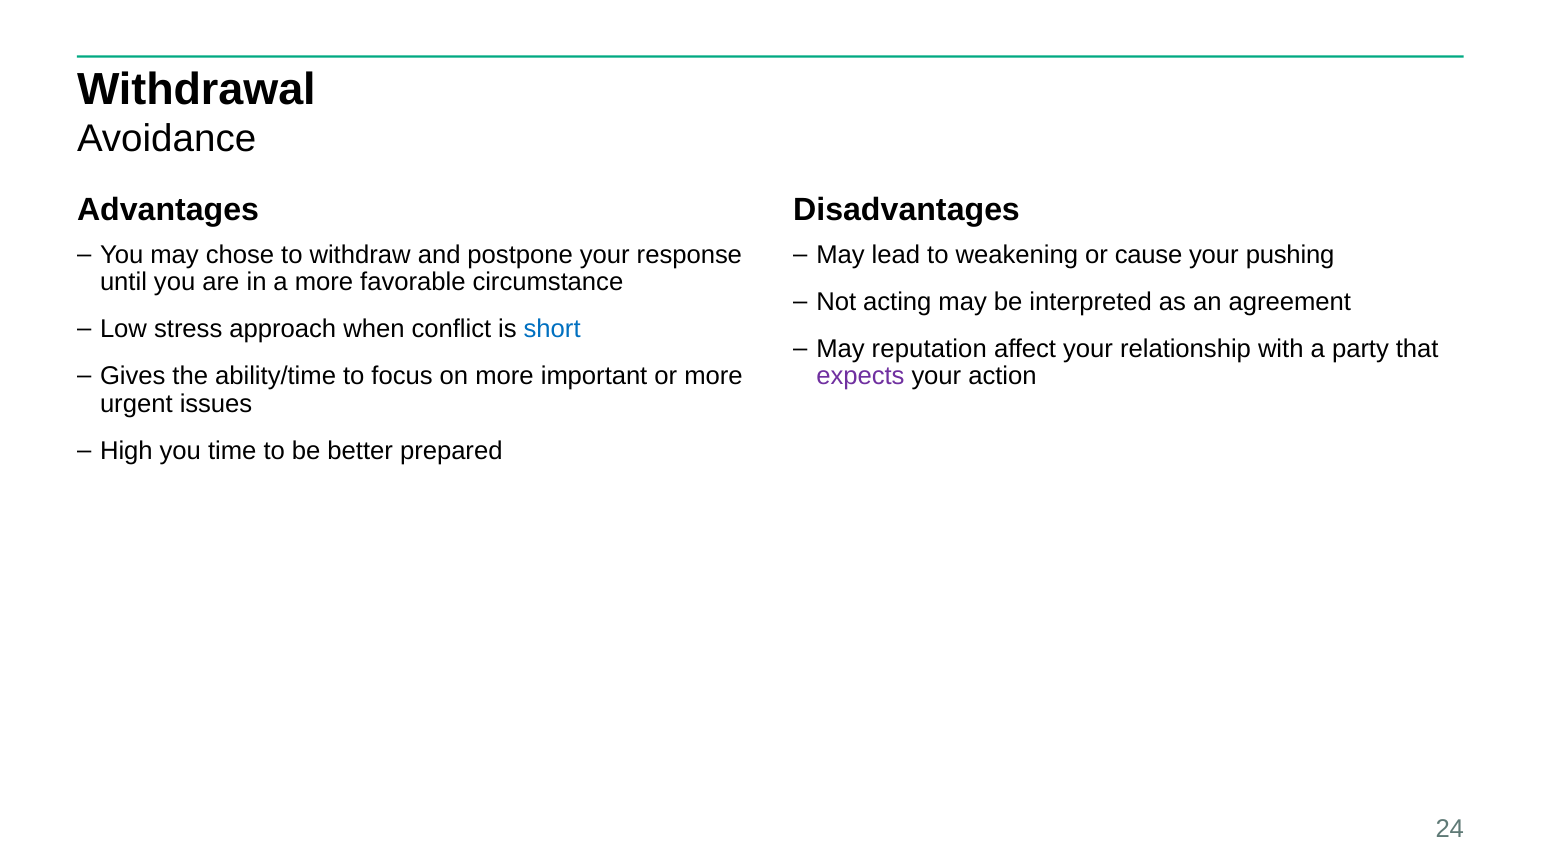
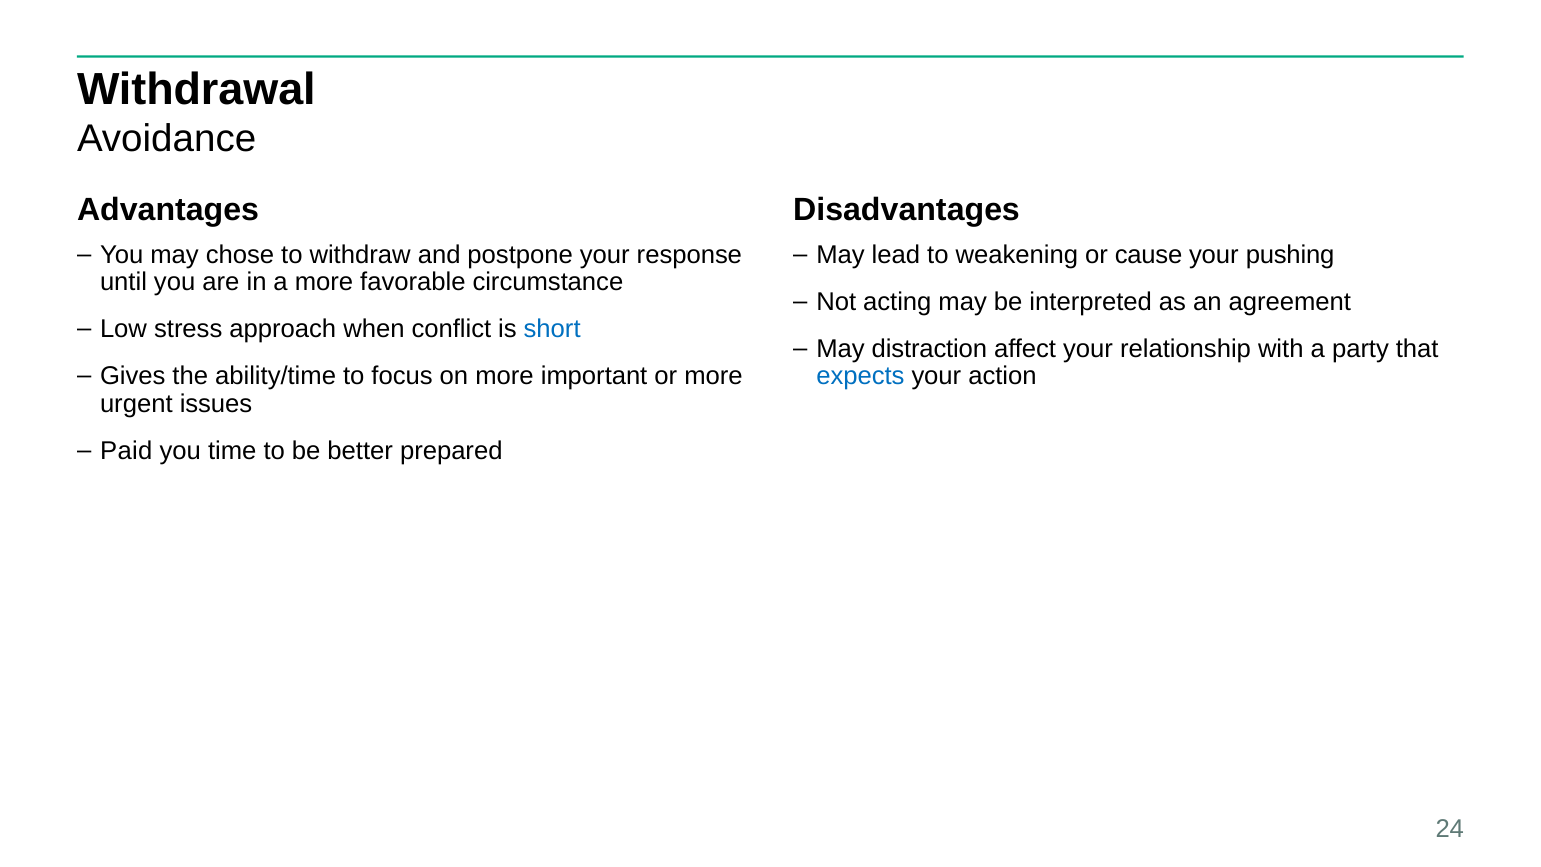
reputation: reputation -> distraction (929, 349)
expects colour: purple -> blue (860, 376)
High: High -> Paid (126, 451)
